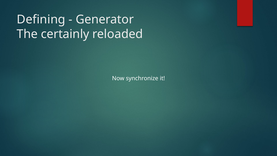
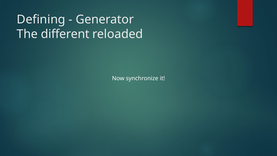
certainly: certainly -> different (65, 34)
